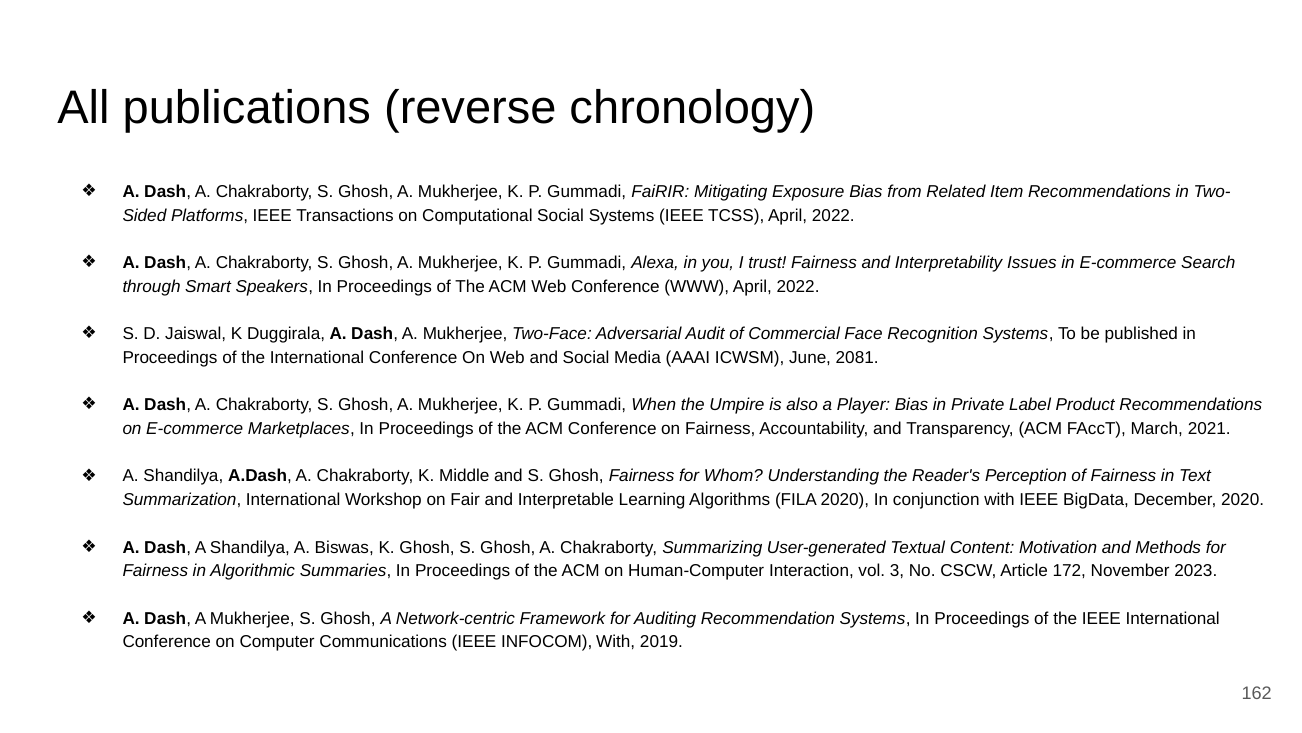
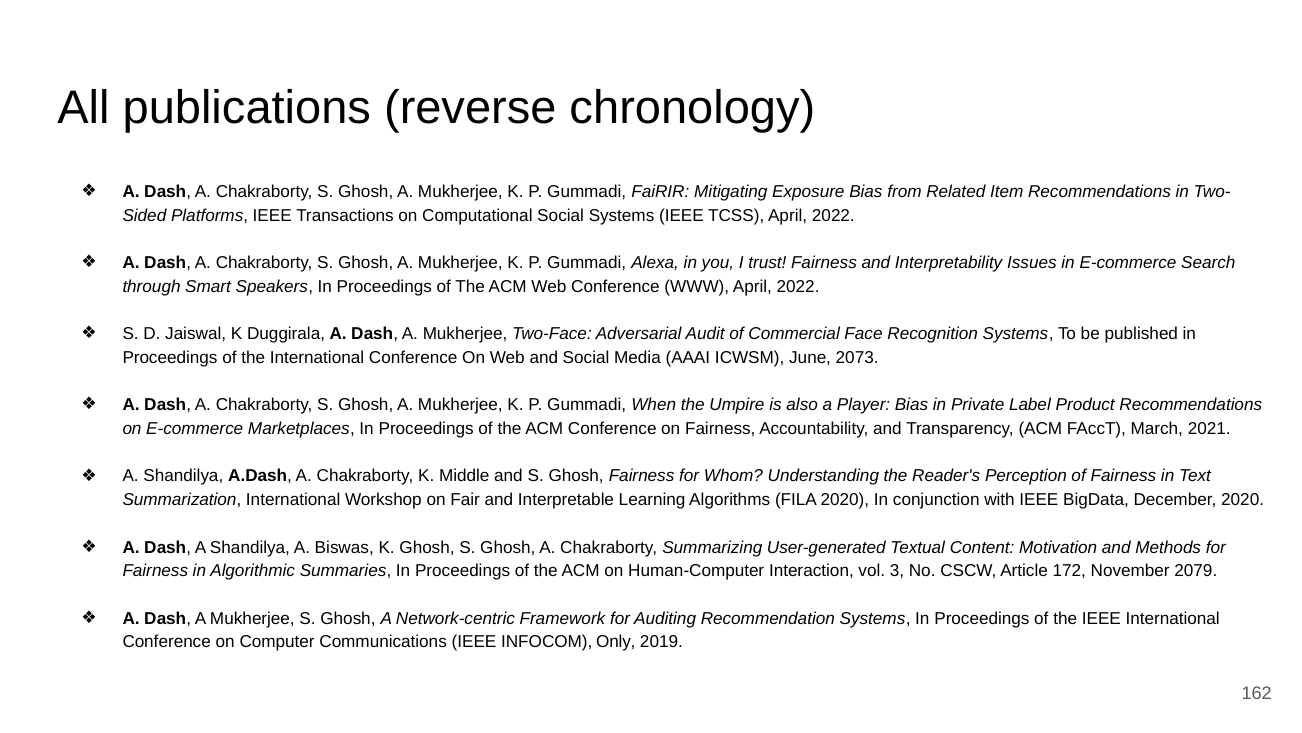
2081: 2081 -> 2073 (857, 357)
2023: 2023 -> 2079 (1196, 571)
INFOCOM With: With -> Only (616, 642)
